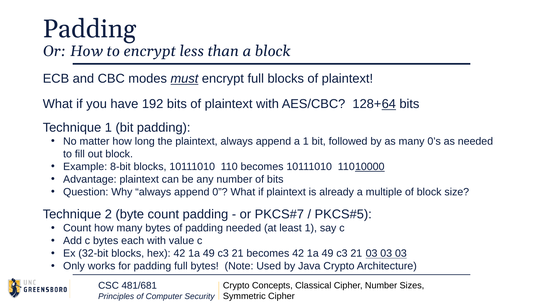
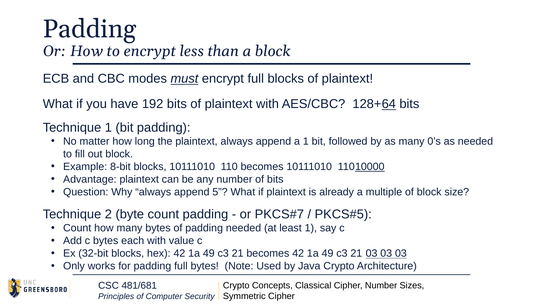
0: 0 -> 5 (220, 192)
